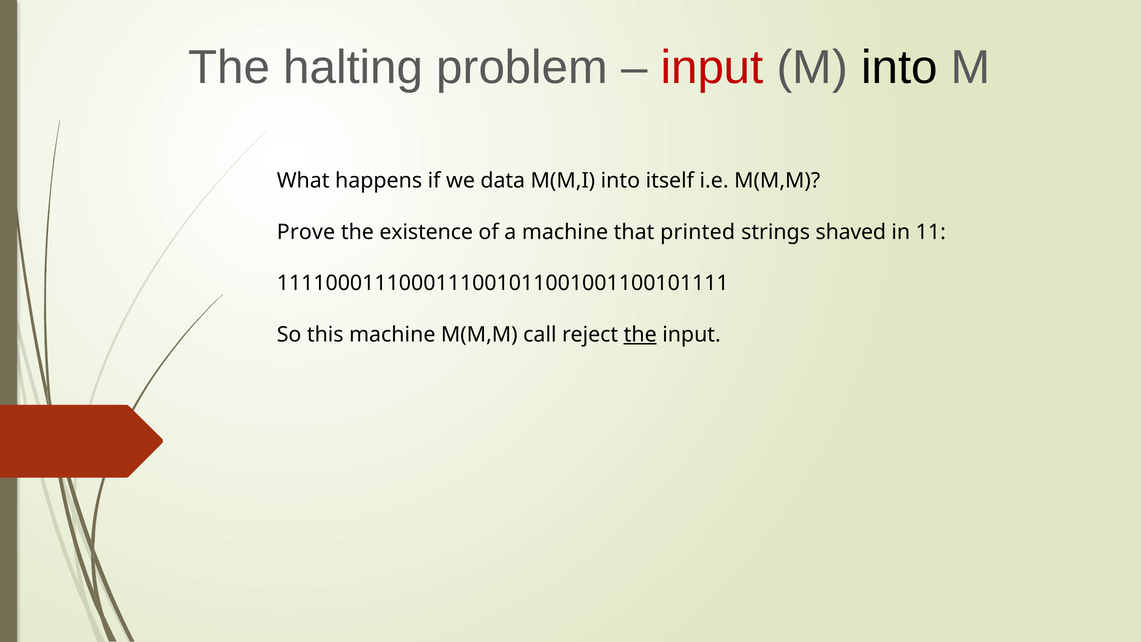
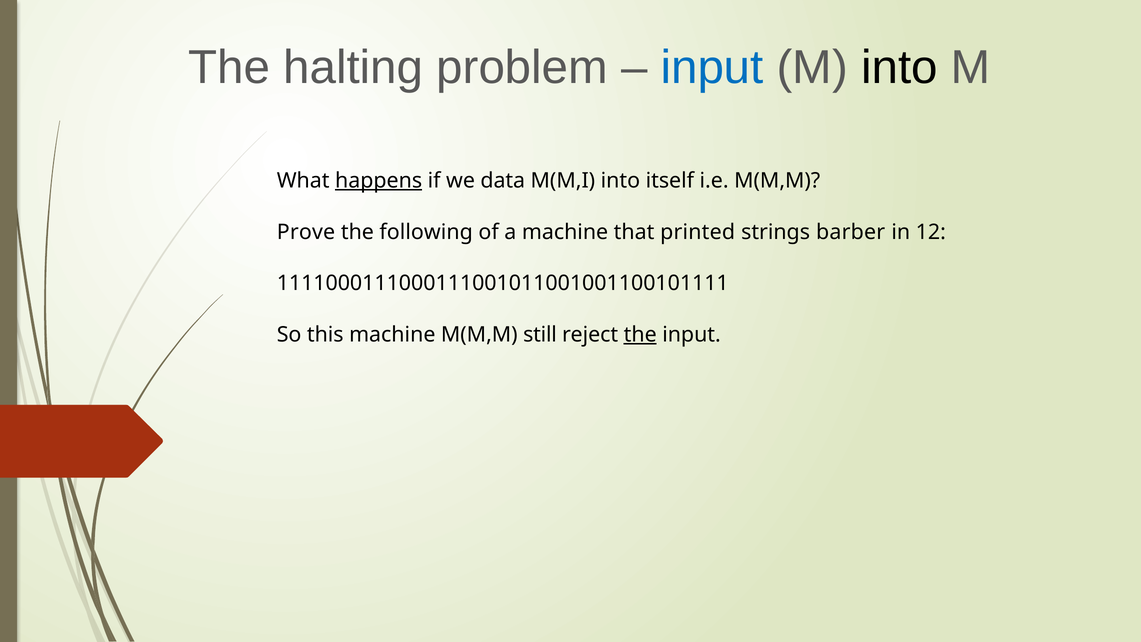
input colour: red -> blue (712, 68)
happens underline: none -> present (379, 181)
existence: existence -> following (426, 232)
shaved: shaved -> barber (851, 232)
11: 11 -> 12 (931, 232)
call: call -> still (540, 335)
